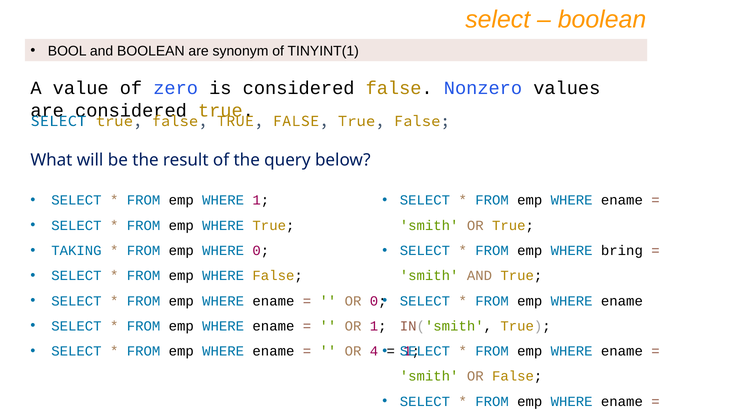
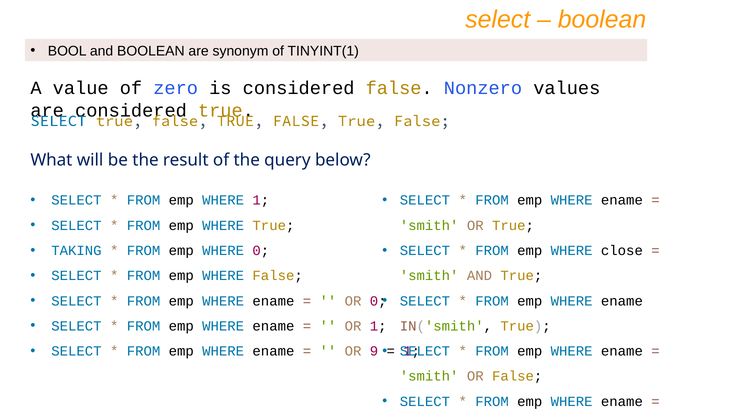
bring: bring -> close (622, 251)
4: 4 -> 9 (374, 351)
